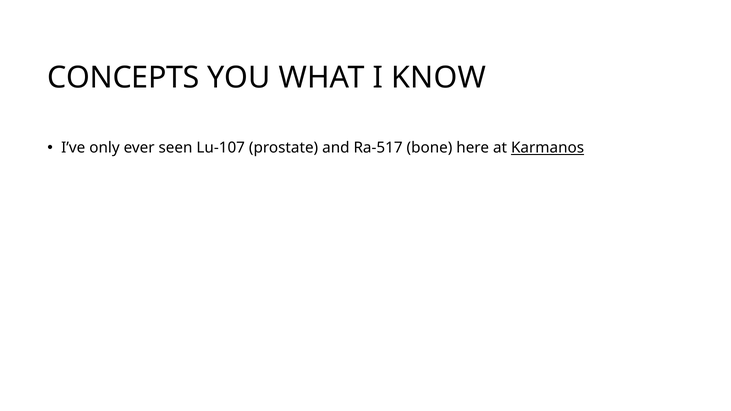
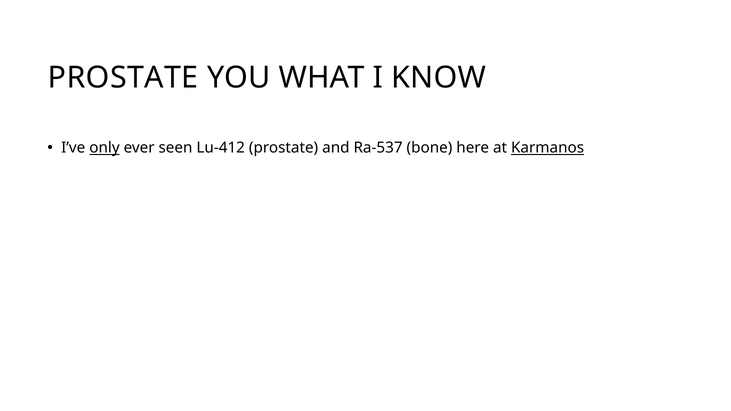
CONCEPTS: CONCEPTS -> PROSTATE (123, 78)
only underline: none -> present (104, 148)
Lu-107: Lu-107 -> Lu-412 (221, 148)
Ra-517: Ra-517 -> Ra-537 (378, 148)
